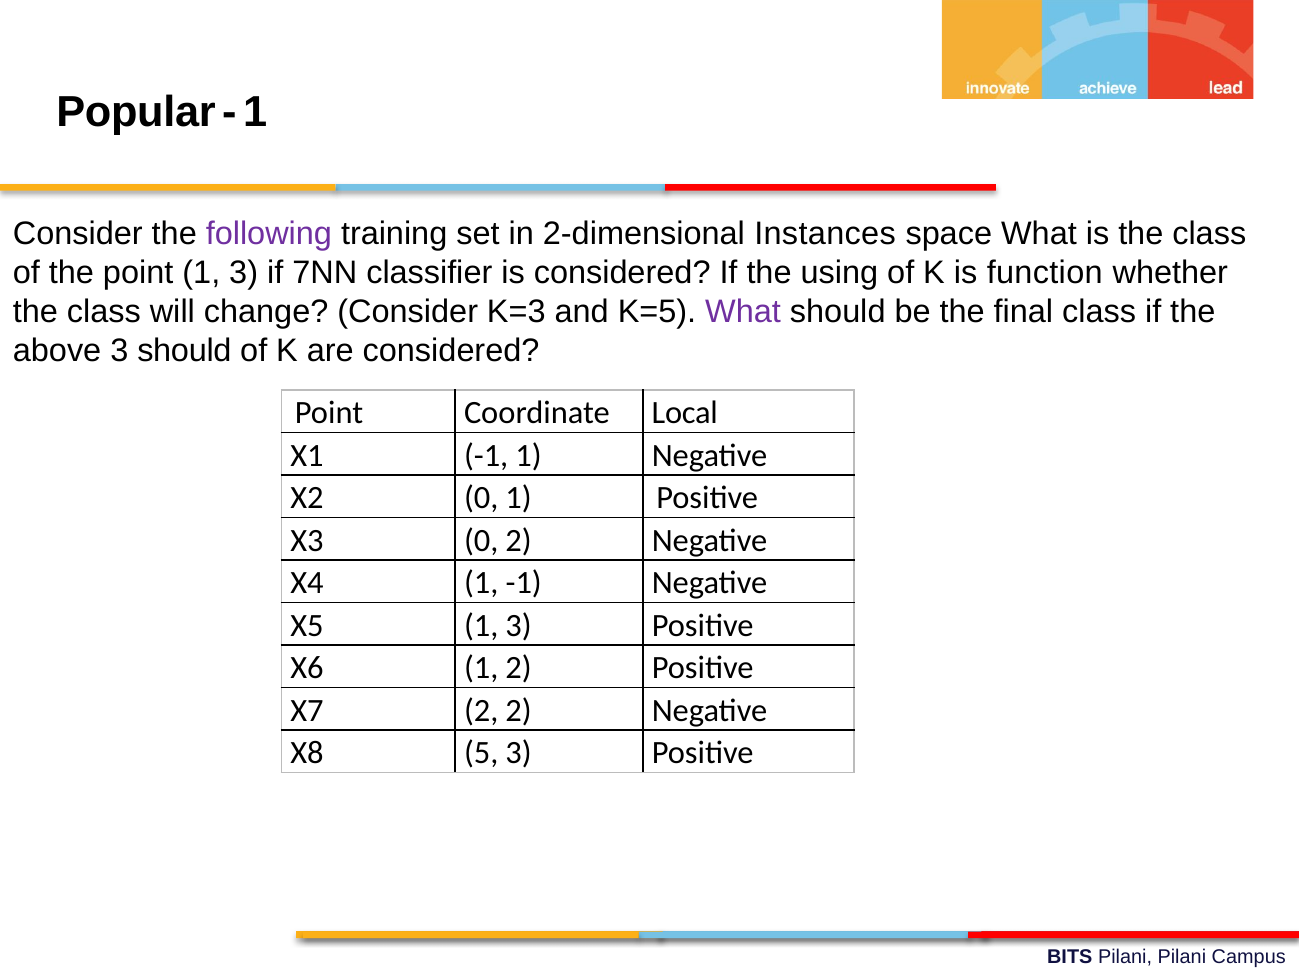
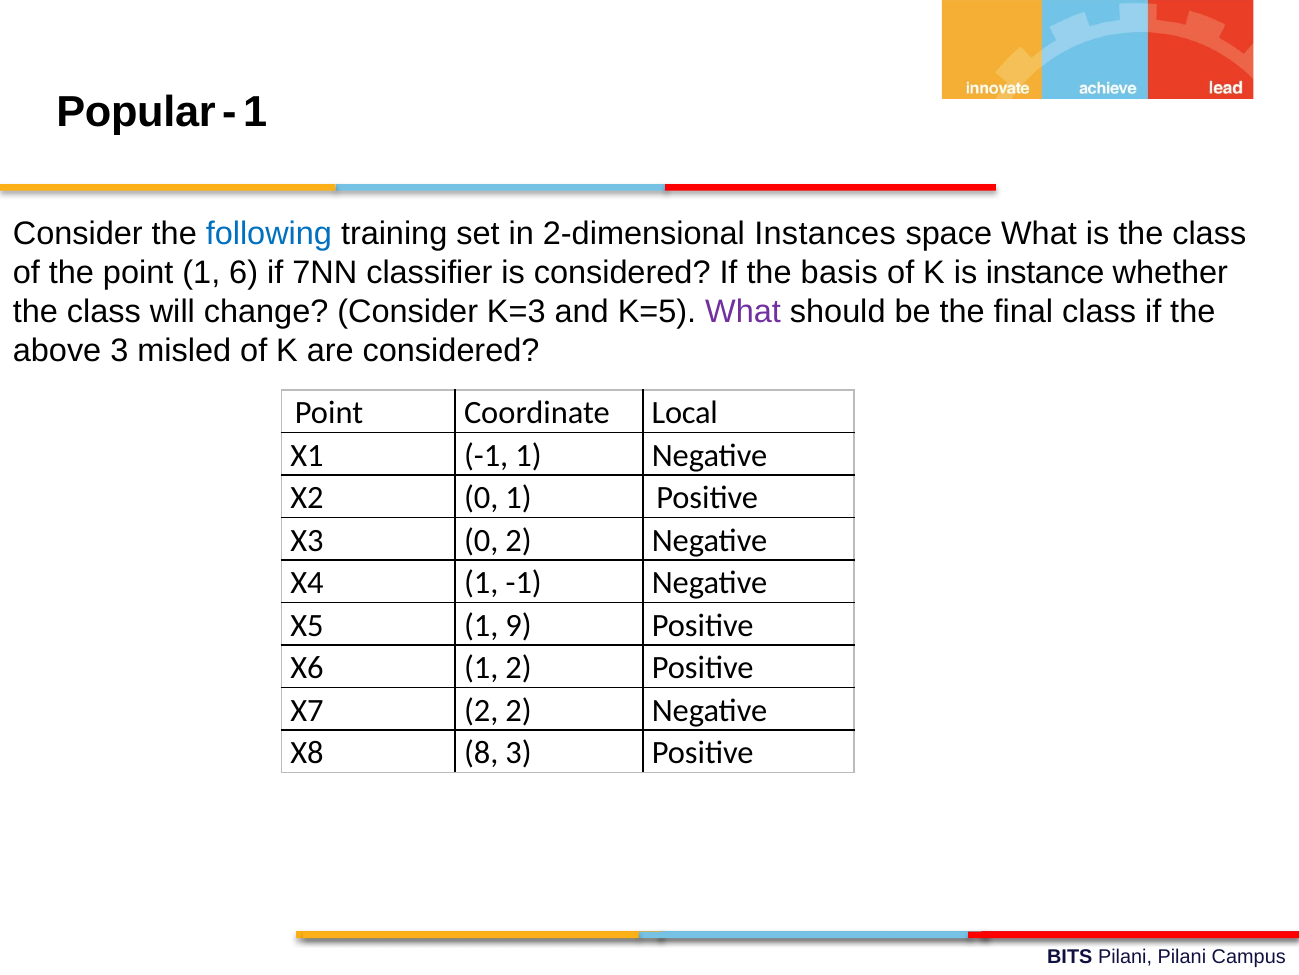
following colour: purple -> blue (269, 234)
point 1 3: 3 -> 6 (244, 273)
using: using -> basis (839, 273)
function: function -> instance (1045, 273)
3 should: should -> misled (184, 351)
X5 1 3: 3 -> 9 (519, 625)
5: 5 -> 8 (481, 752)
